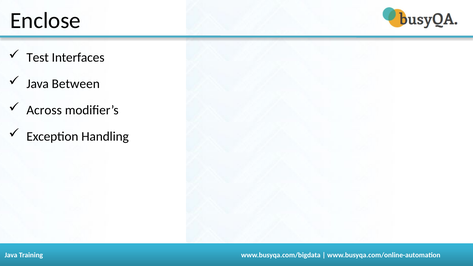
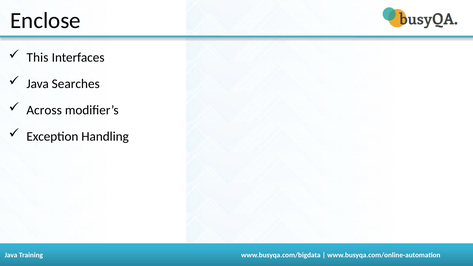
Test: Test -> This (38, 58)
Between: Between -> Searches (76, 84)
